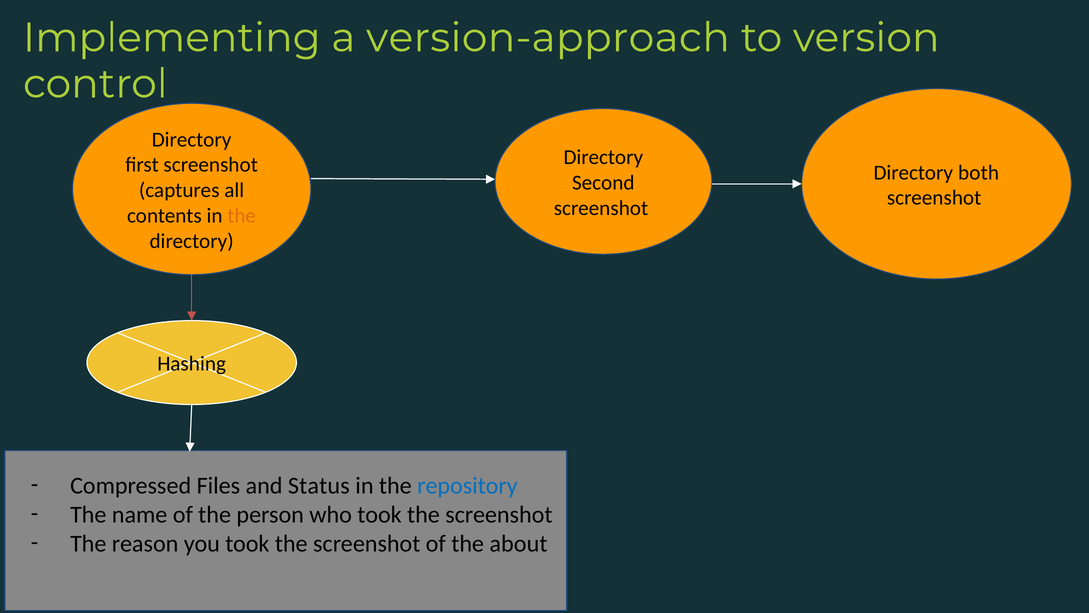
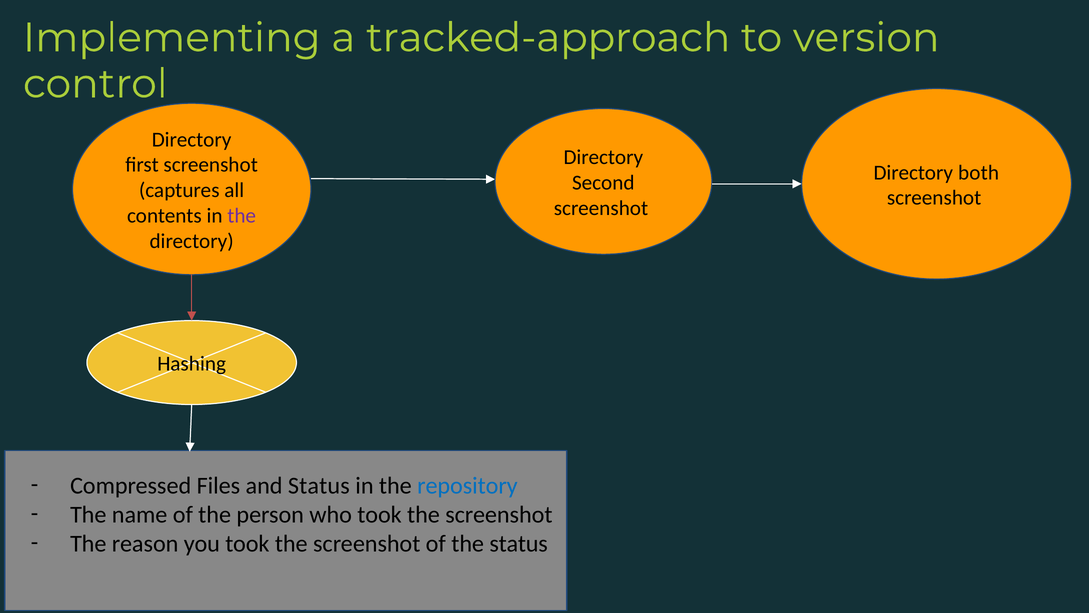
version-approach: version-approach -> tracked-approach (548, 38)
the colour: orange -> purple (242, 216)
the about: about -> status (519, 544)
